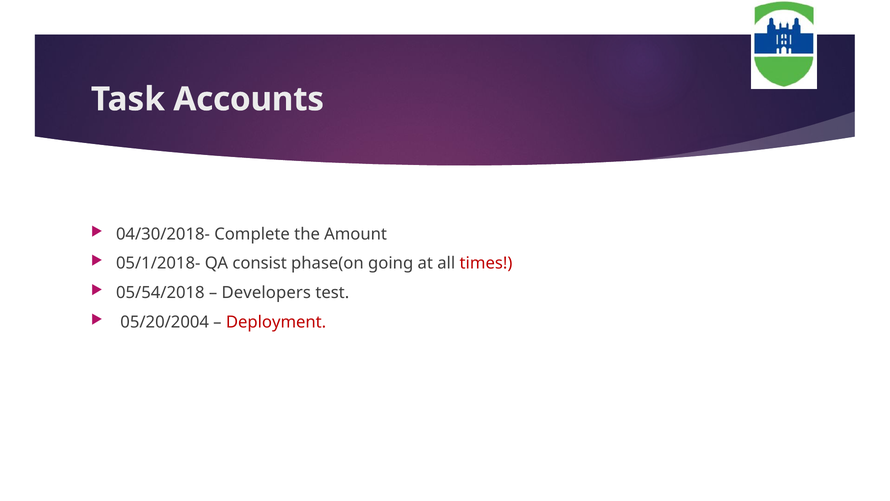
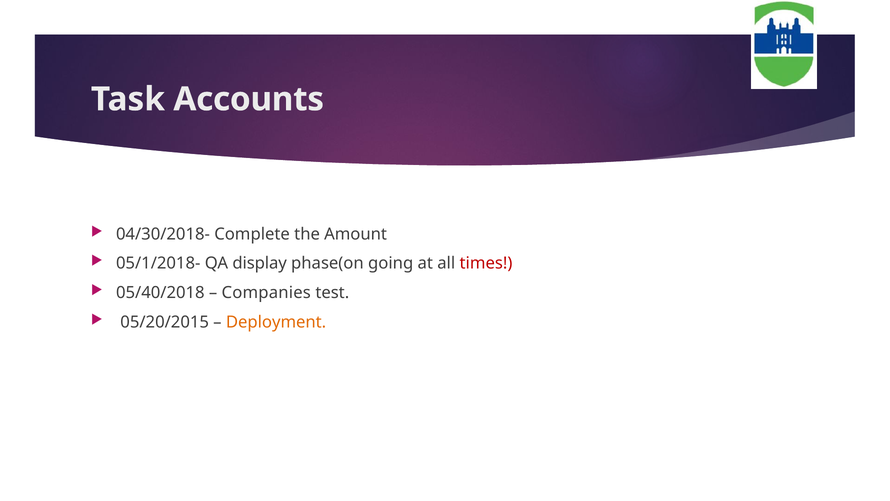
consist: consist -> display (260, 263)
05/54/2018: 05/54/2018 -> 05/40/2018 (160, 292)
Developers: Developers -> Companies (266, 292)
05/20/2004: 05/20/2004 -> 05/20/2015 (165, 322)
Deployment colour: red -> orange (276, 322)
